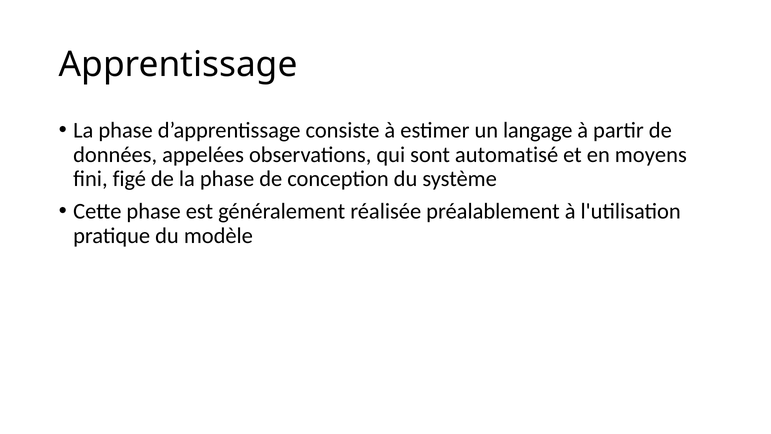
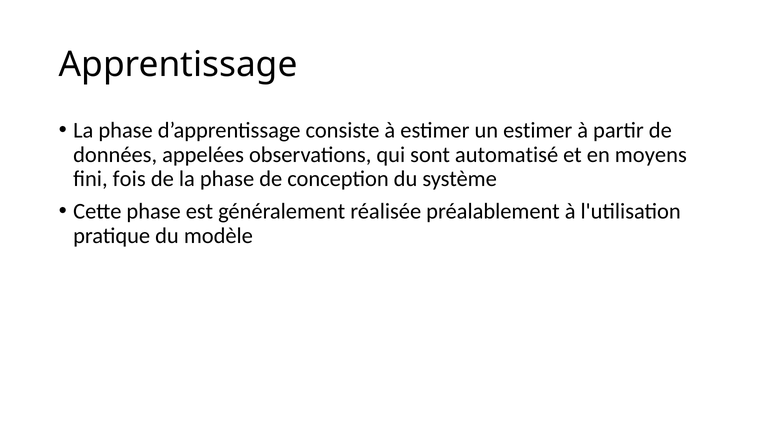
un langage: langage -> estimer (538, 130)
figé: figé -> fois (129, 179)
